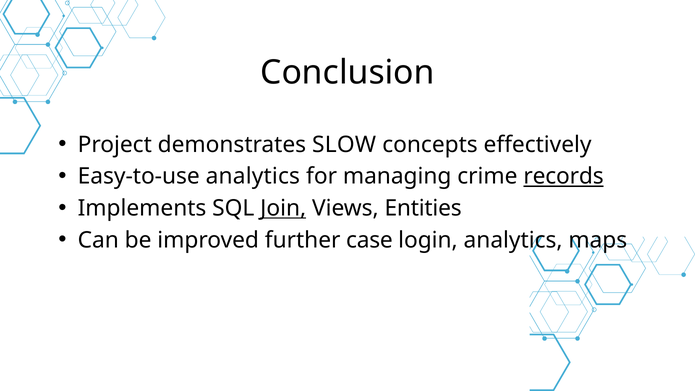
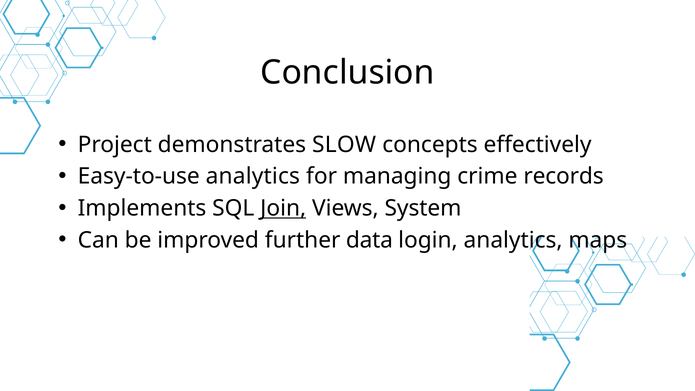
records underline: present -> none (564, 176)
Entities: Entities -> System (423, 208)
case: case -> data (369, 240)
